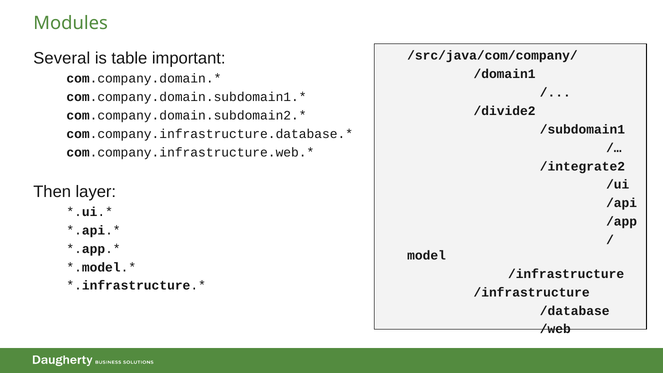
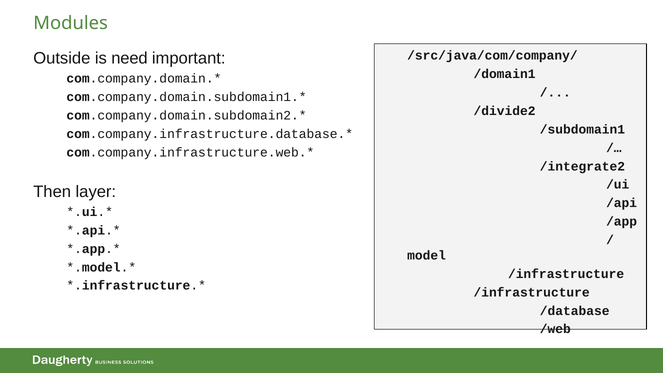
Several: Several -> Outside (62, 58)
table: table -> need (129, 58)
